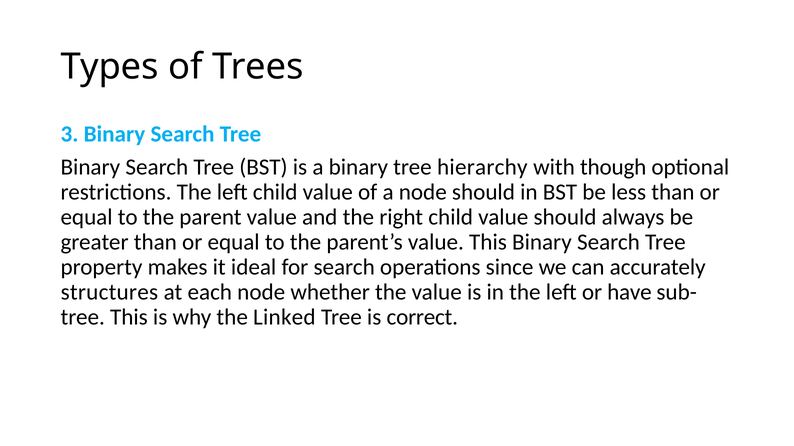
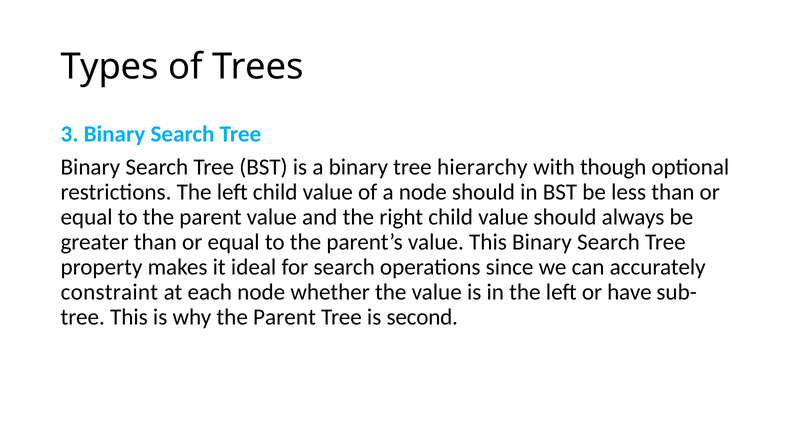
structures: structures -> constraint (109, 293)
why the Linked: Linked -> Parent (284, 318)
correct: correct -> second (422, 318)
